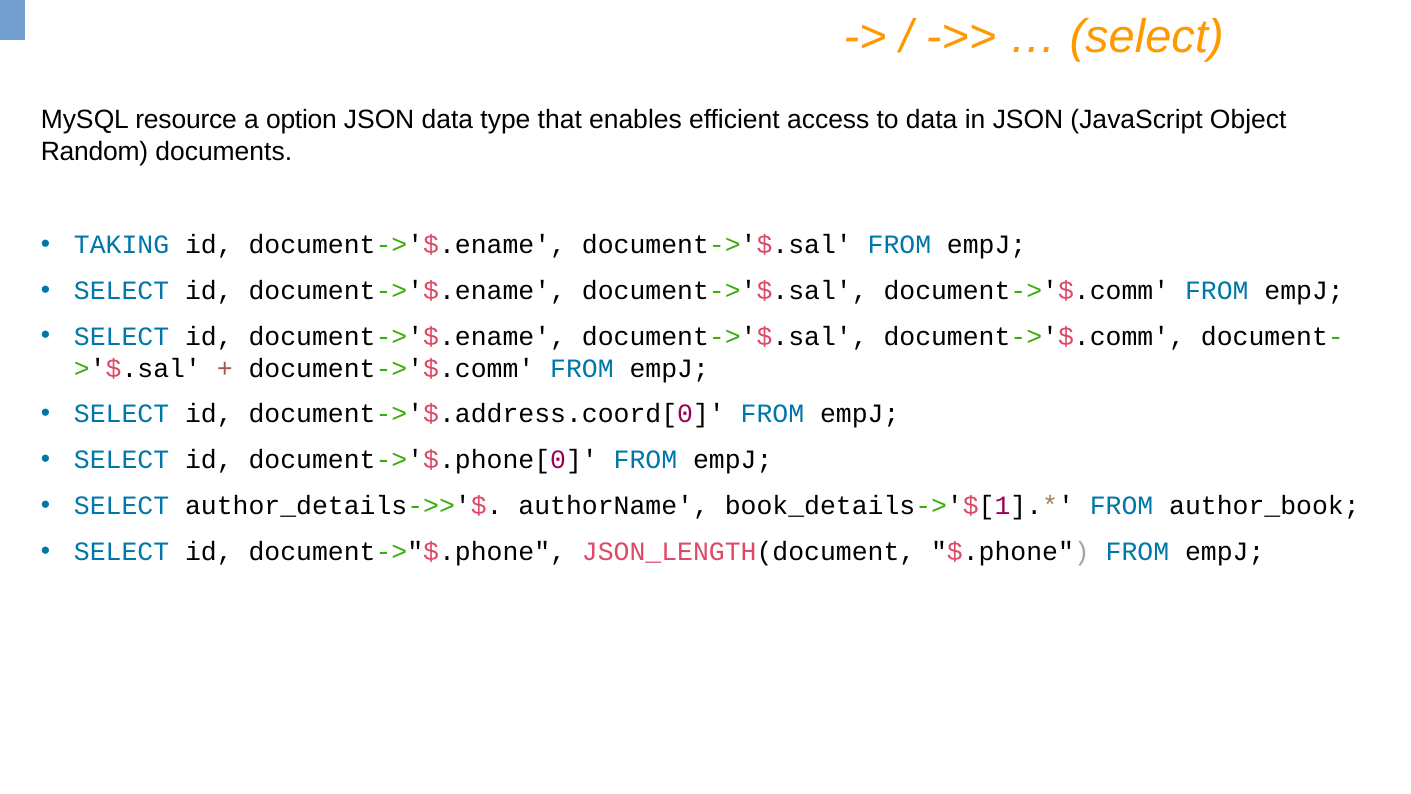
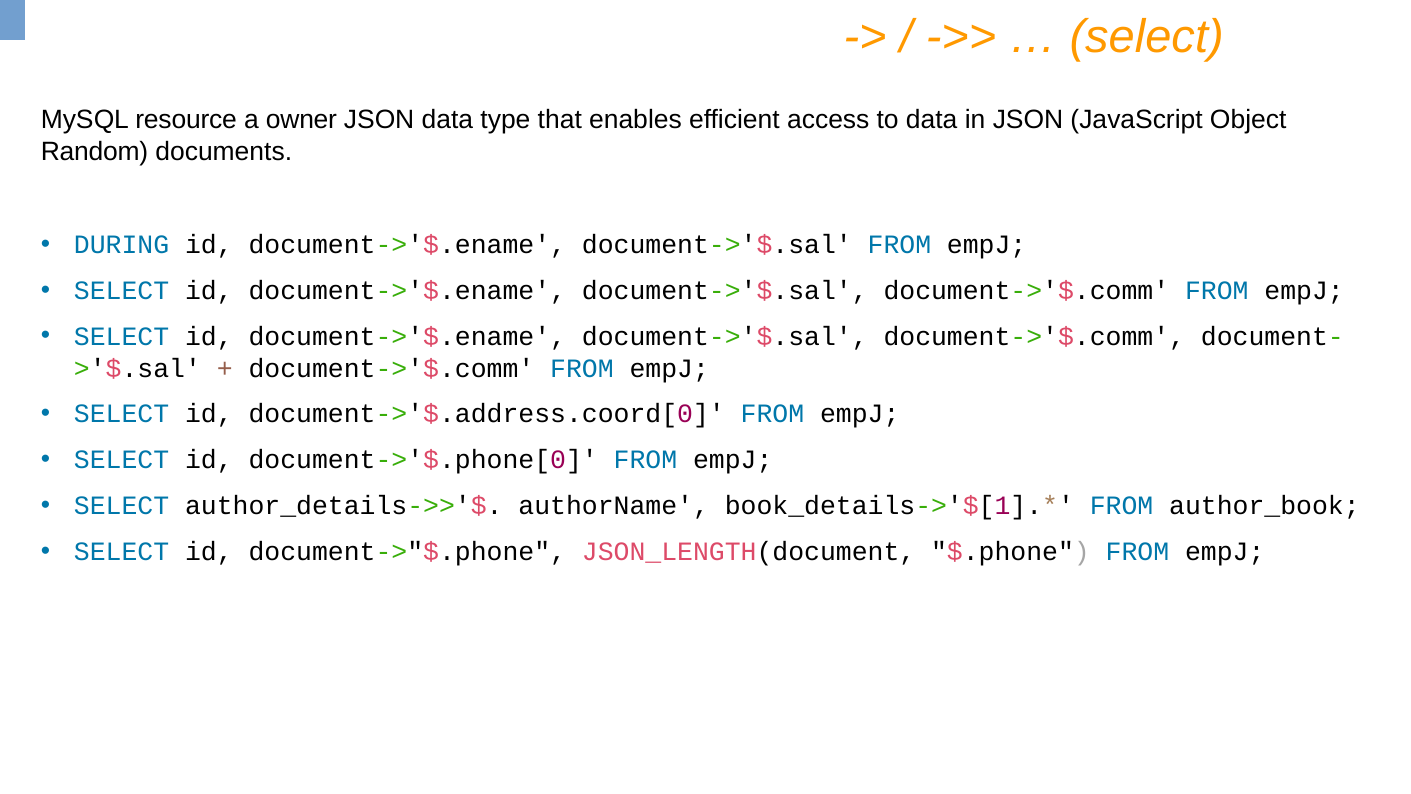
option: option -> owner (301, 120)
TAKING: TAKING -> DURING (122, 245)
